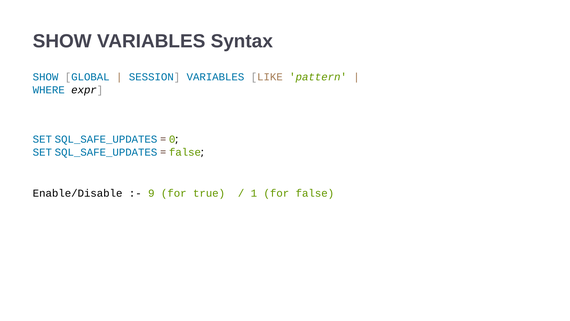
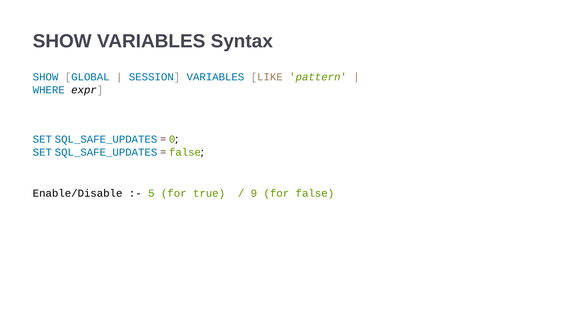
9: 9 -> 5 (151, 193)
1: 1 -> 9 (254, 193)
